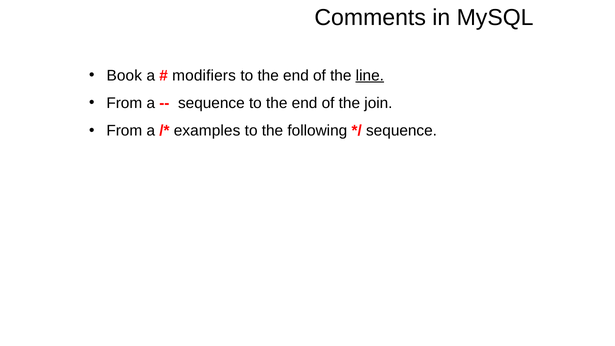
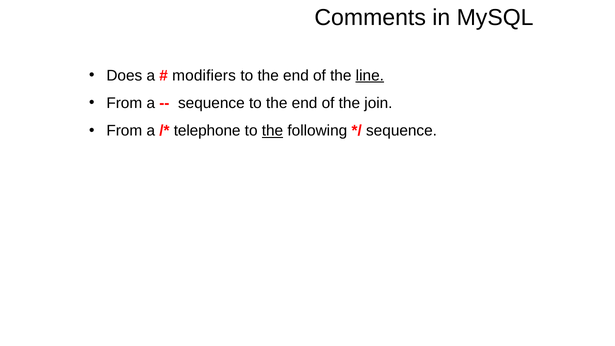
Book: Book -> Does (124, 76)
examples: examples -> telephone (207, 131)
the underline: none -> present (272, 131)
